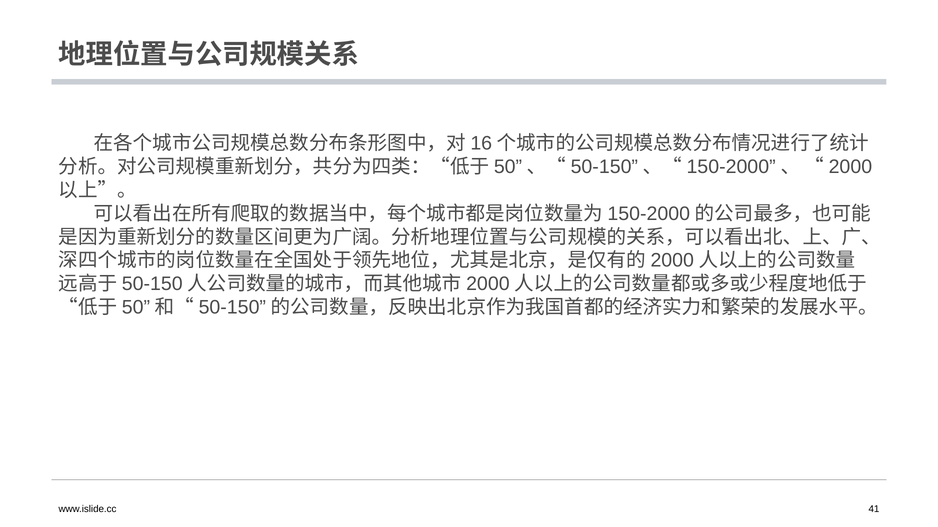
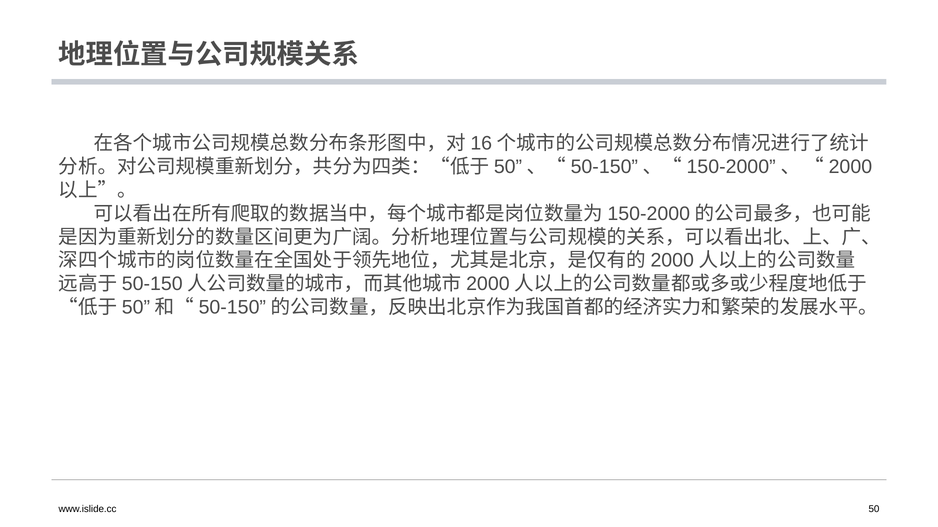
41: 41 -> 50 (874, 510)
